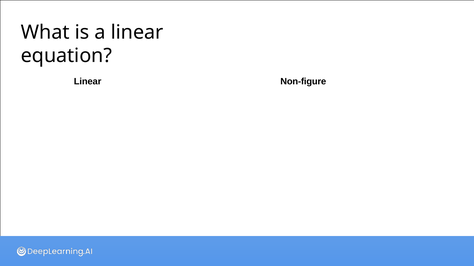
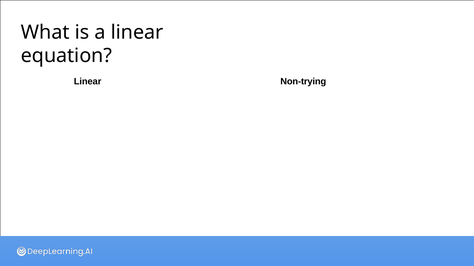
Non-figure: Non-figure -> Non-trying (303, 82)
